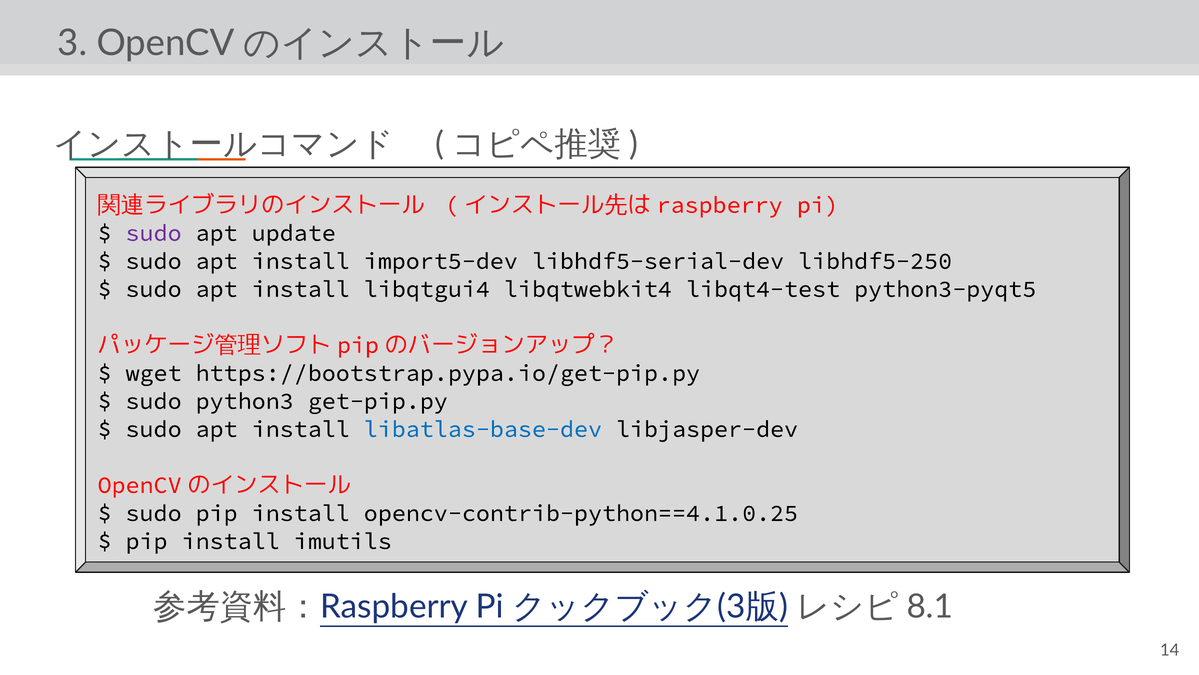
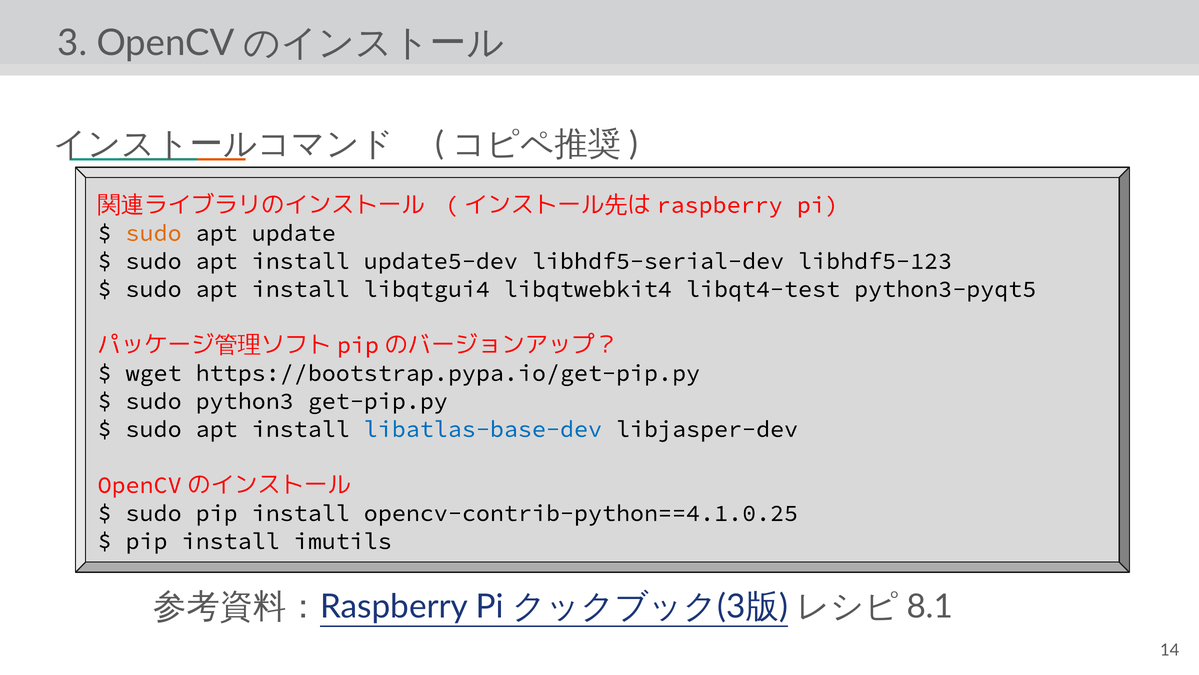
sudo colour: purple -> orange (154, 233)
import5-dev: import5-dev -> update5-dev (441, 261)
libhdf5-250: libhdf5-250 -> libhdf5-123 (875, 261)
